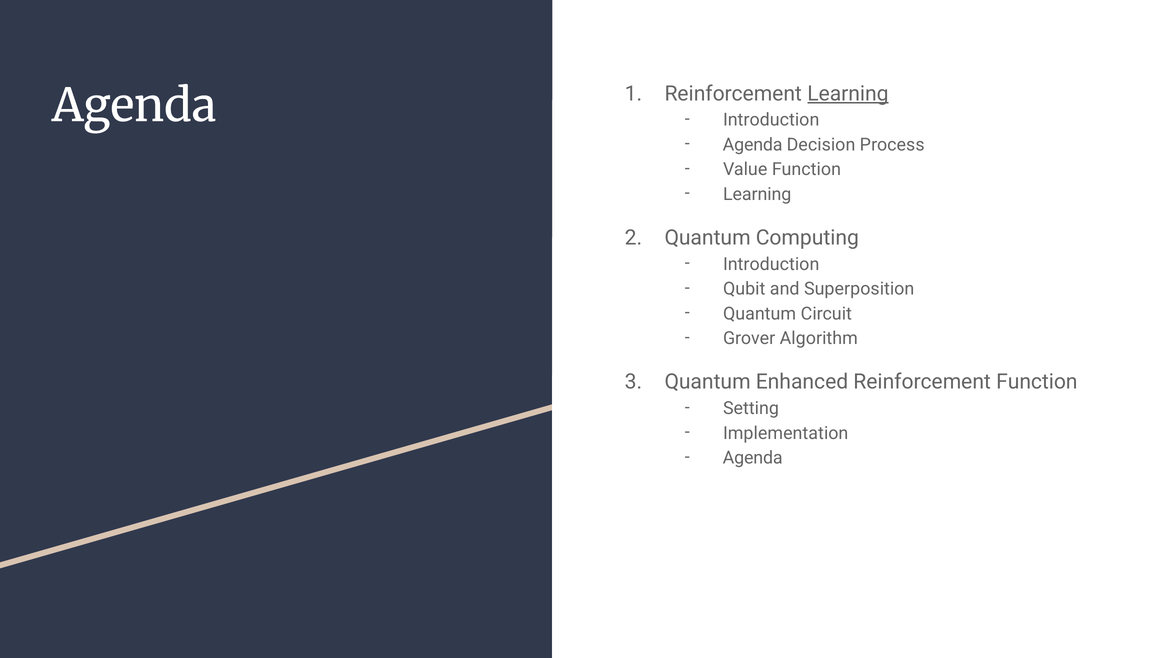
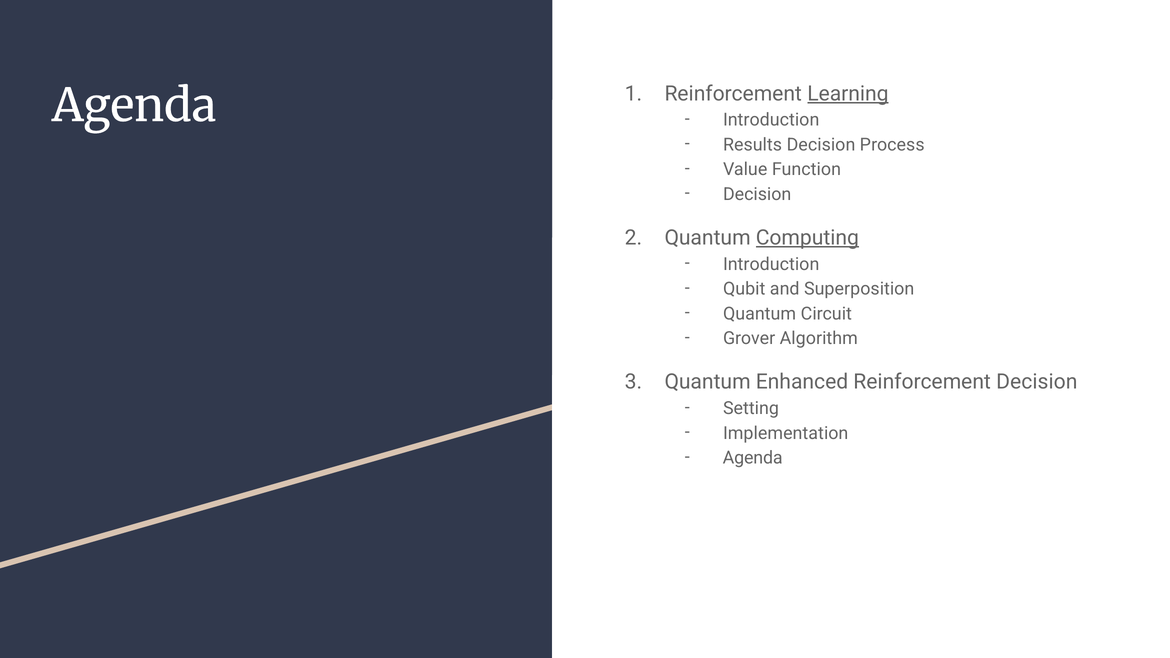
Agenda: Agenda -> Results (753, 145)
Learning: Learning -> Decision (757, 194)
Computing underline: none -> present (807, 238)
Reinforcement Function: Function -> Decision (1037, 382)
